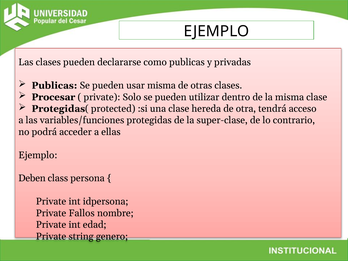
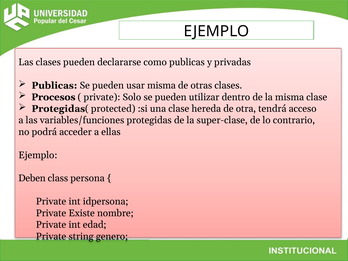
Procesar: Procesar -> Procesos (53, 97)
Fallos: Fallos -> Existe (82, 213)
